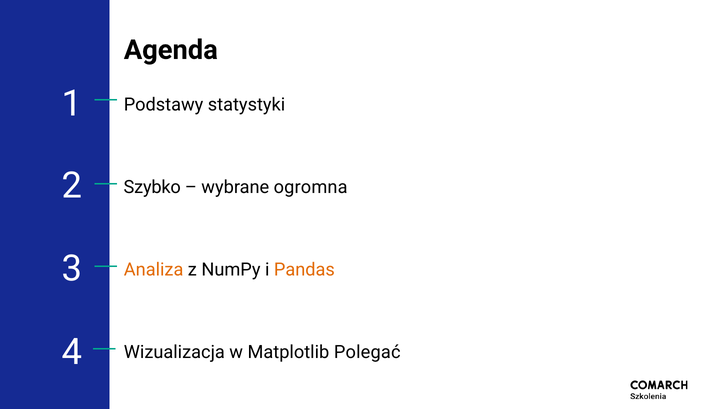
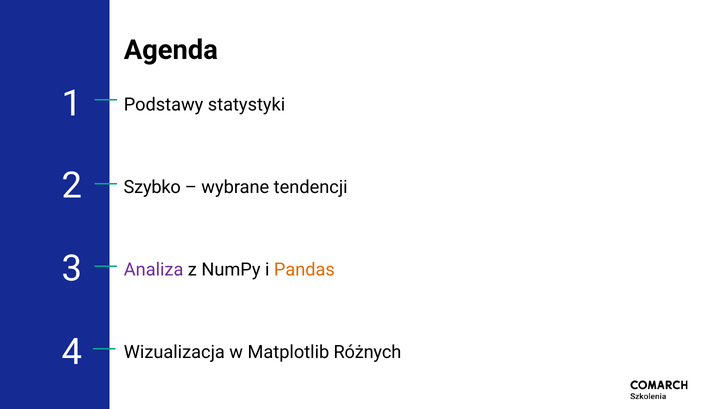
ogromna: ogromna -> tendencji (311, 187)
Analiza colour: orange -> purple (154, 270)
Polegać: Polegać -> Różnych (367, 352)
